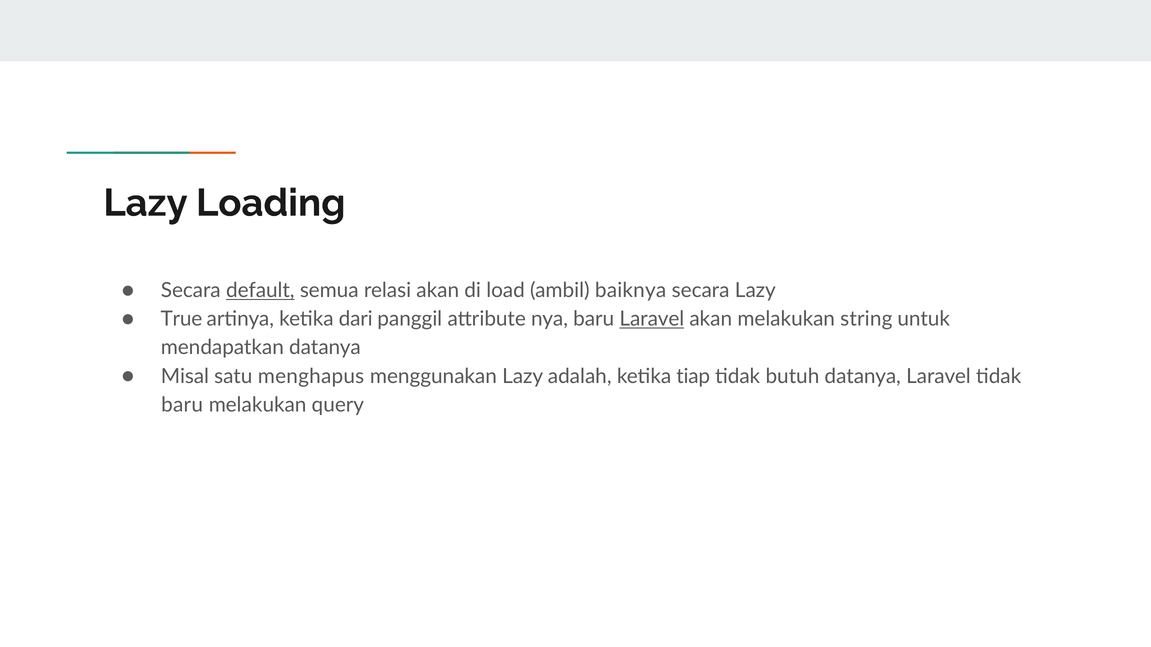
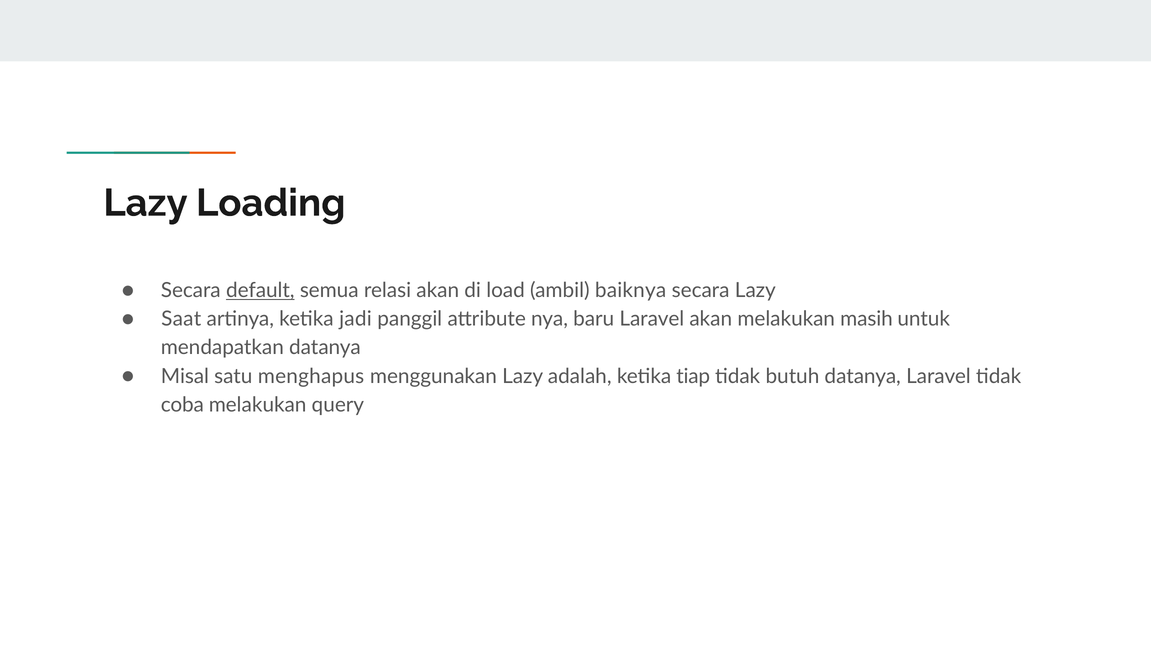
True: True -> Saat (181, 319)
dari: dari -> jadi (355, 319)
Laravel underline: present -> none (652, 319)
string: string -> masih (866, 319)
baru: baru -> coba (182, 405)
